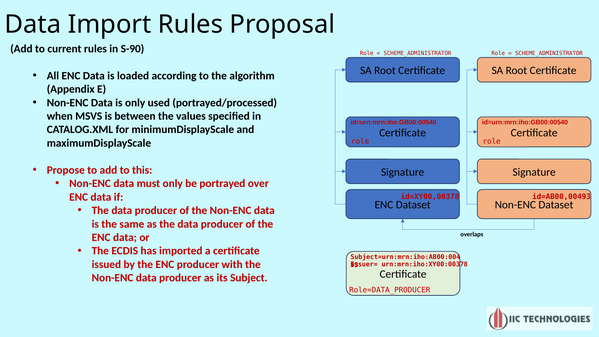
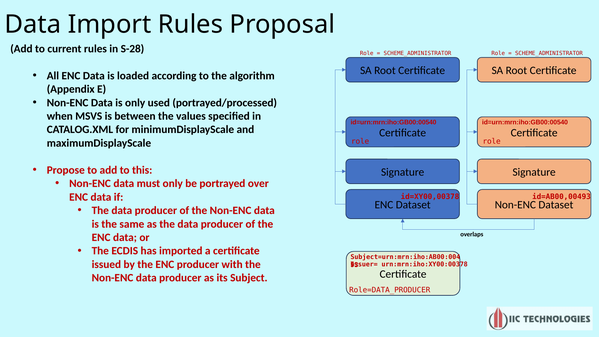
S-90: S-90 -> S-28 (132, 49)
